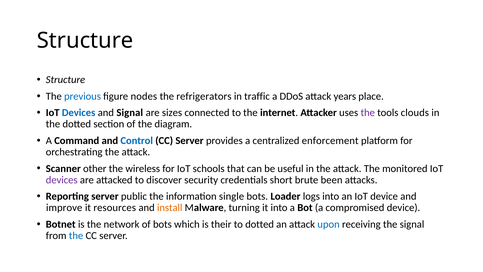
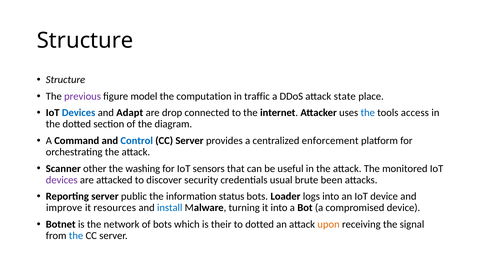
previous colour: blue -> purple (83, 96)
nodes: nodes -> model (144, 96)
refrigerators: refrigerators -> computation (204, 96)
years: years -> state (345, 96)
and Signal: Signal -> Adapt (130, 113)
sizes: sizes -> drop (172, 113)
the colour: purple -> blue (368, 113)
clouds: clouds -> access (415, 113)
wireless: wireless -> washing (143, 168)
schools: schools -> sensors (209, 168)
short: short -> usual (281, 180)
single: single -> status (232, 196)
install colour: orange -> blue (170, 208)
upon colour: blue -> orange (329, 224)
